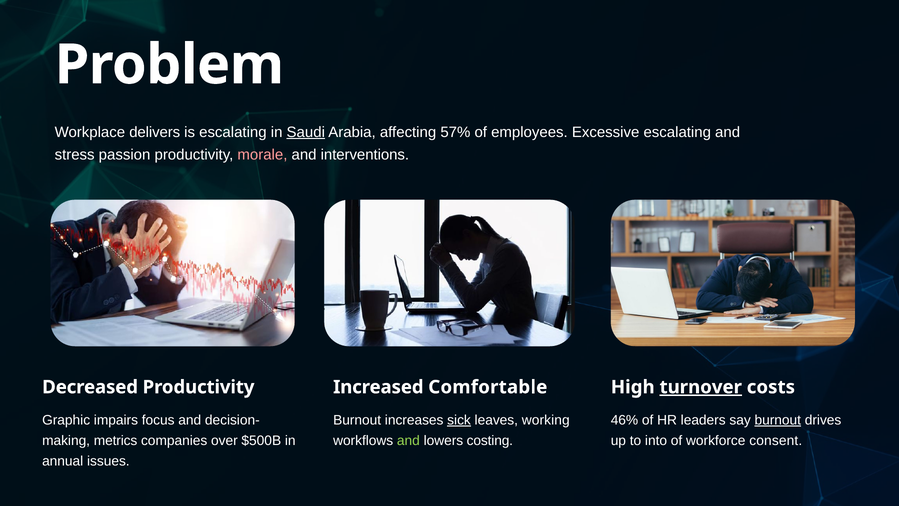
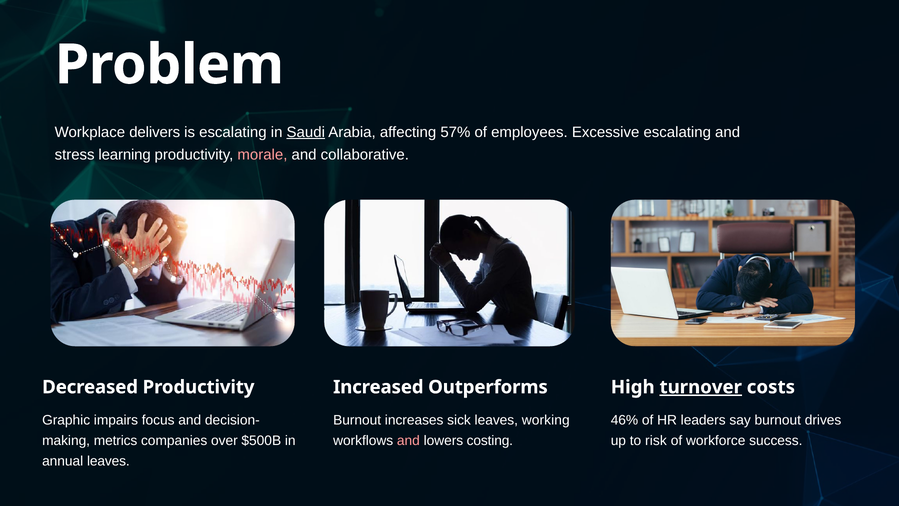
passion: passion -> learning (125, 154)
interventions: interventions -> collaborative (365, 154)
Comfortable: Comfortable -> Outperforms (488, 387)
sick underline: present -> none (459, 420)
burnout underline: present -> none (778, 420)
and colour: light green -> pink (408, 440)
into: into -> risk (656, 440)
consent: consent -> success (776, 440)
annual issues: issues -> leaves (108, 461)
